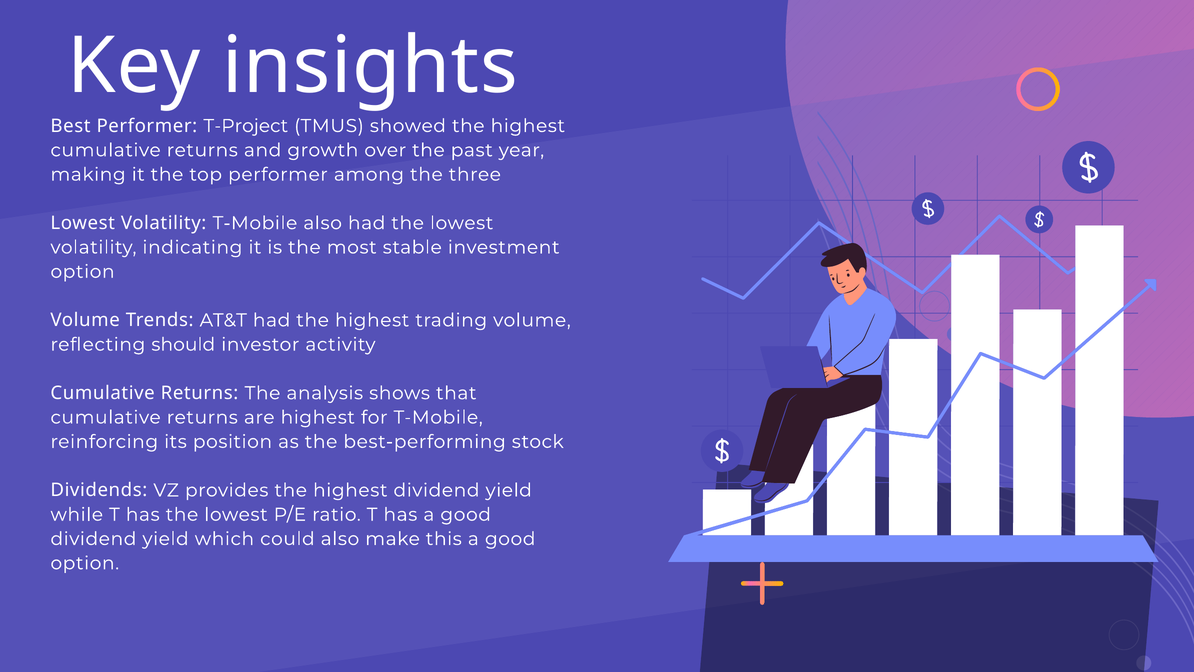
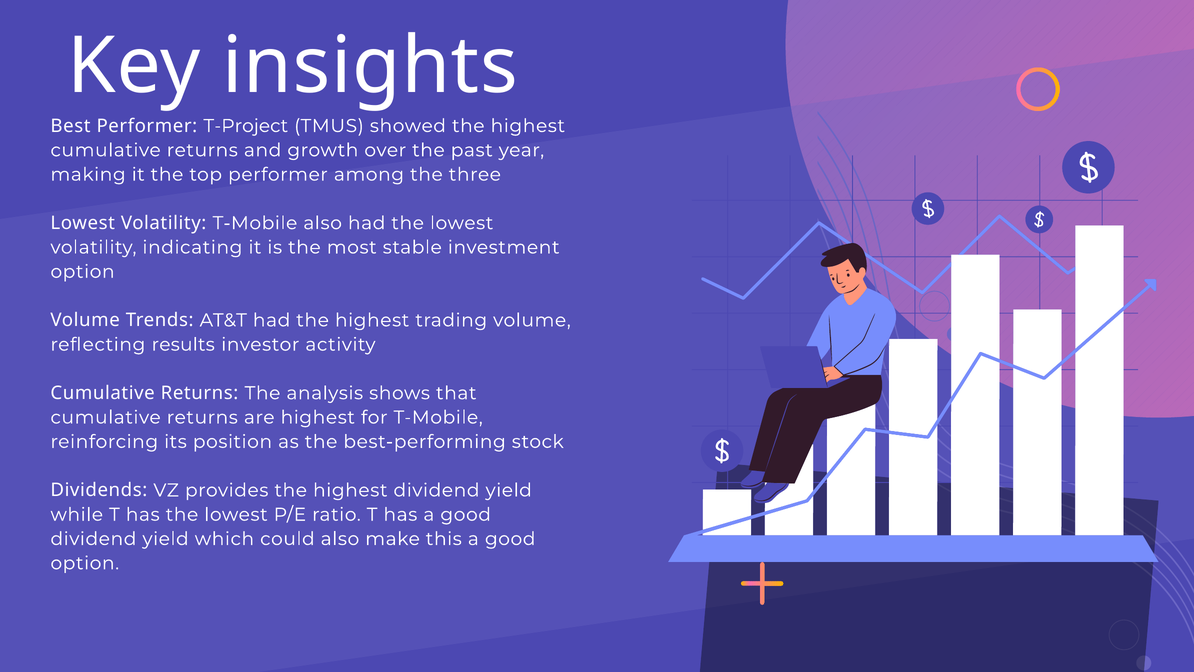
should: should -> results (183, 344)
